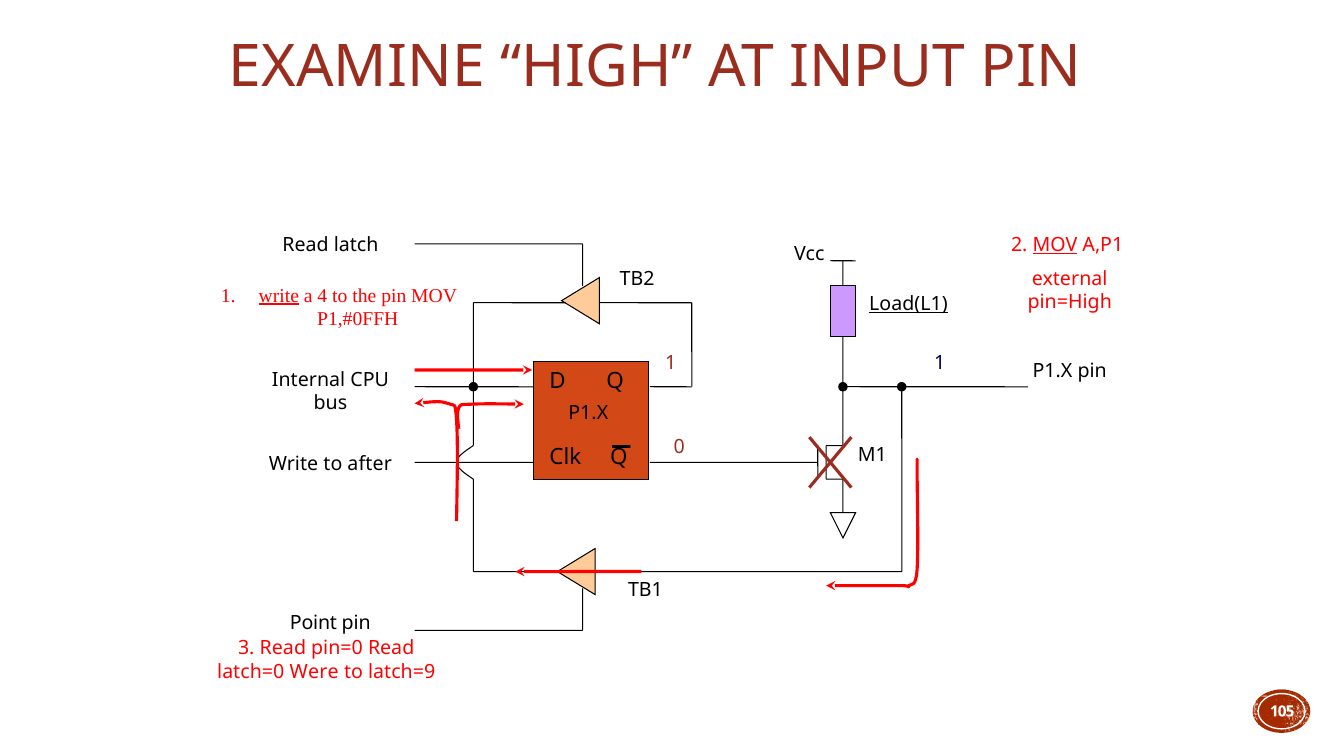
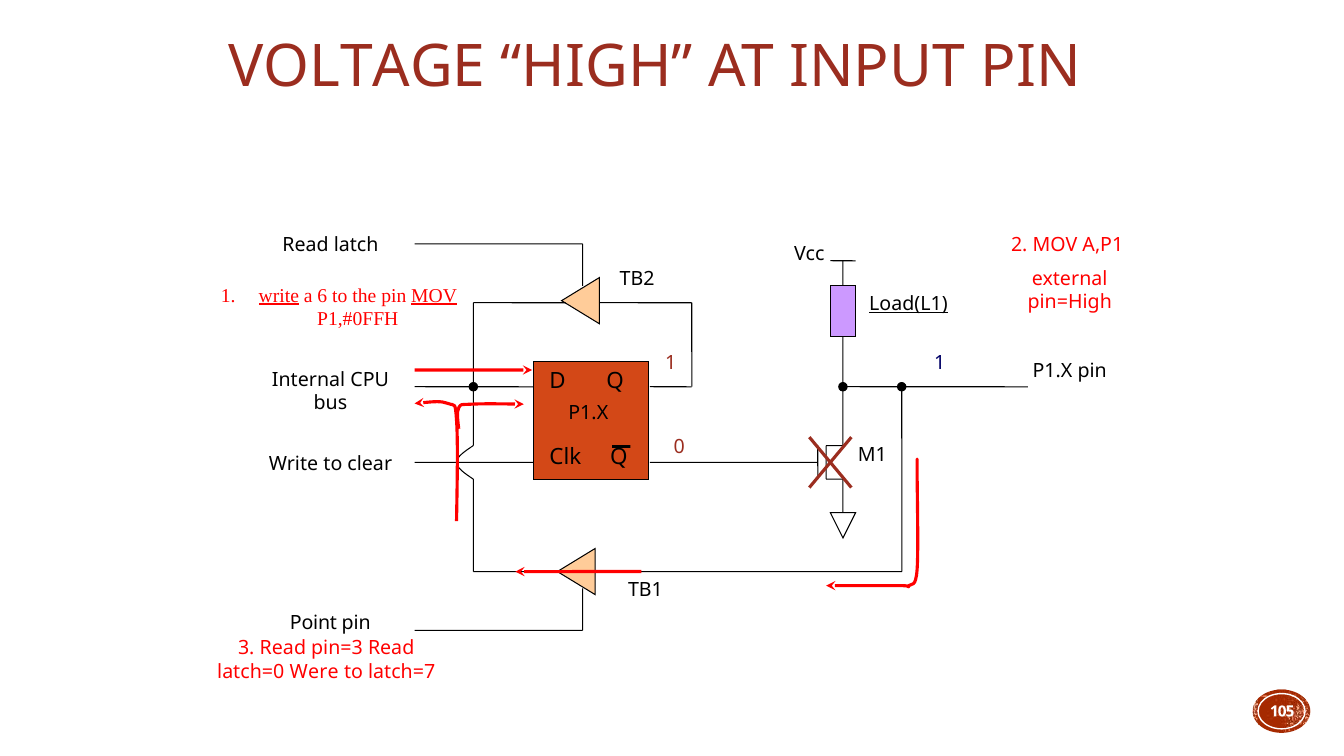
EXAMINE: EXAMINE -> VOLTAGE (357, 67)
MOV underline: present -> none (1055, 245)
4: 4 -> 6 (322, 296)
MOV underline: none -> present (434, 296)
after: after -> clear (370, 464)
pin=0: pin=0 -> pin=3 (337, 648)
latch=9: latch=9 -> latch=7 (402, 672)
